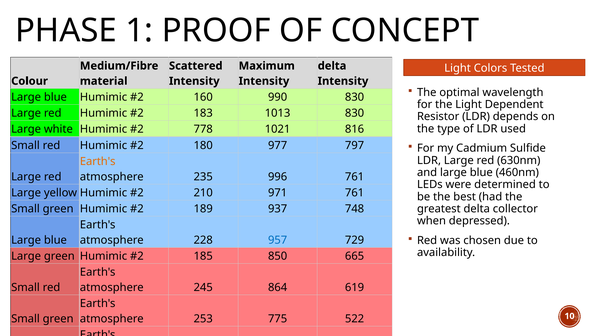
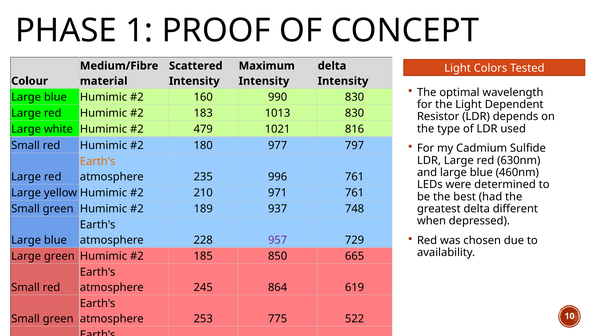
778: 778 -> 479 (203, 129)
collector: collector -> different (515, 209)
957 colour: blue -> purple (278, 240)
